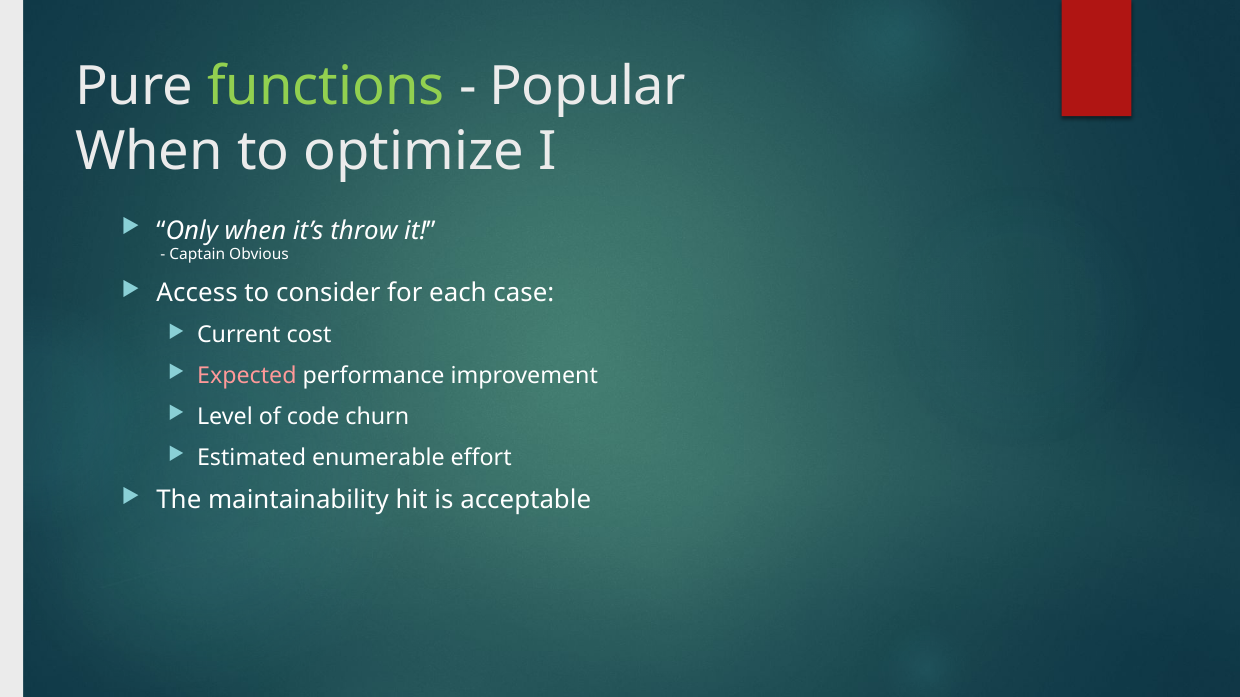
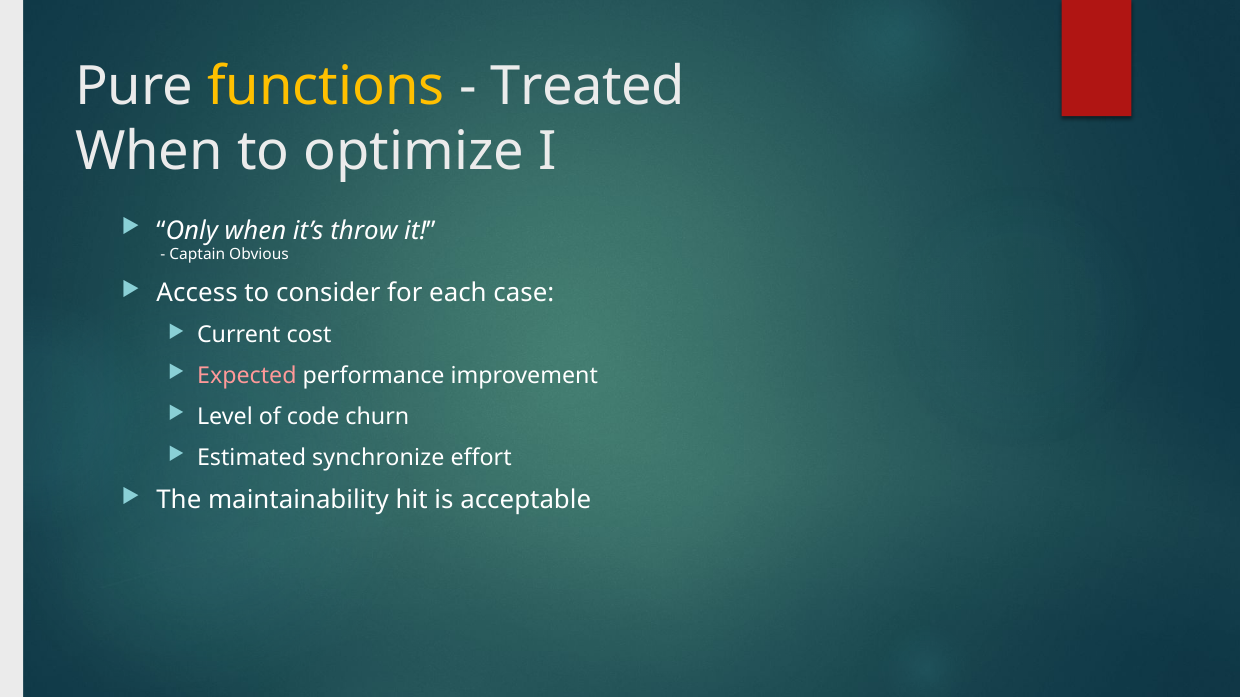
functions colour: light green -> yellow (326, 87)
Popular: Popular -> Treated (588, 87)
enumerable: enumerable -> synchronize (378, 458)
